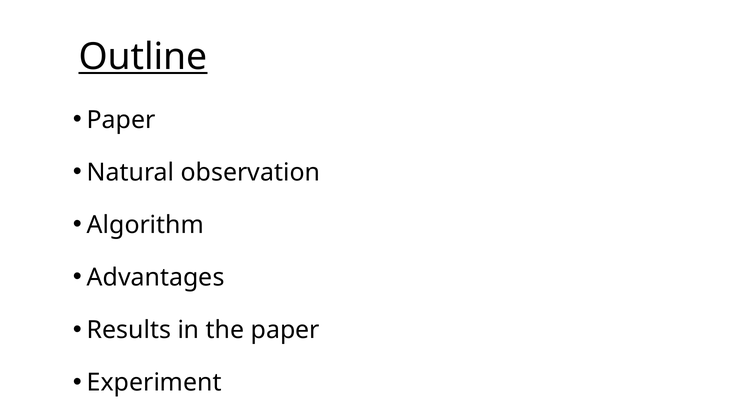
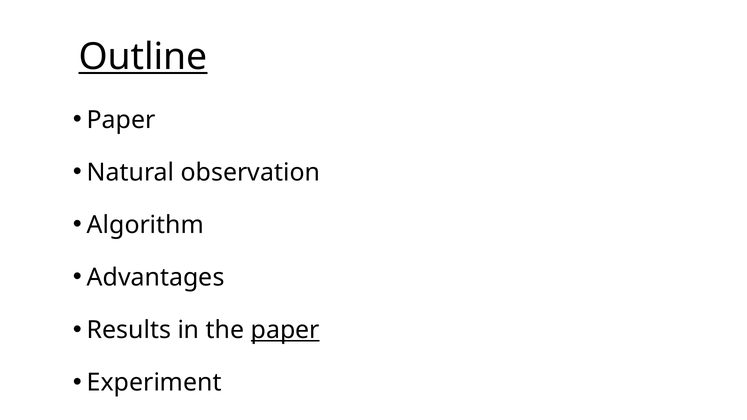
paper underline: none -> present (285, 330)
